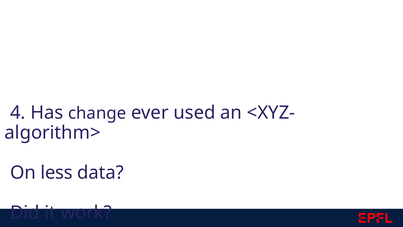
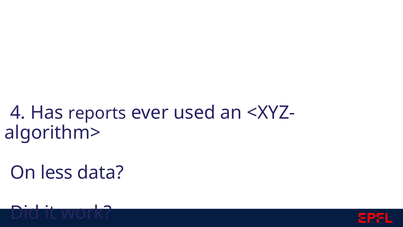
change: change -> reports (97, 113)
